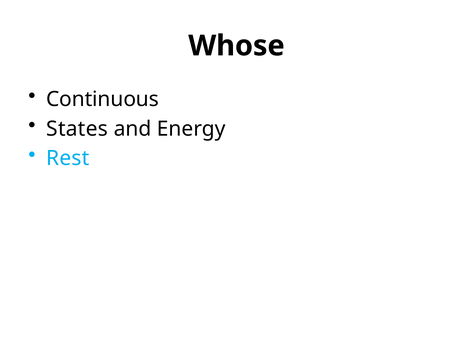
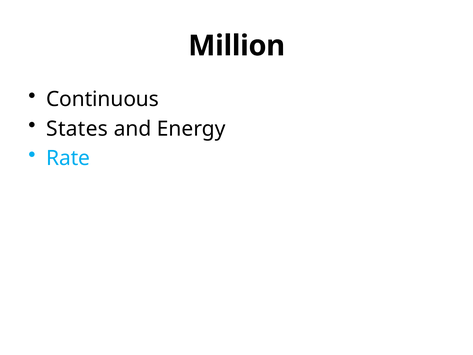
Whose: Whose -> Million (237, 46)
Rest: Rest -> Rate (68, 158)
